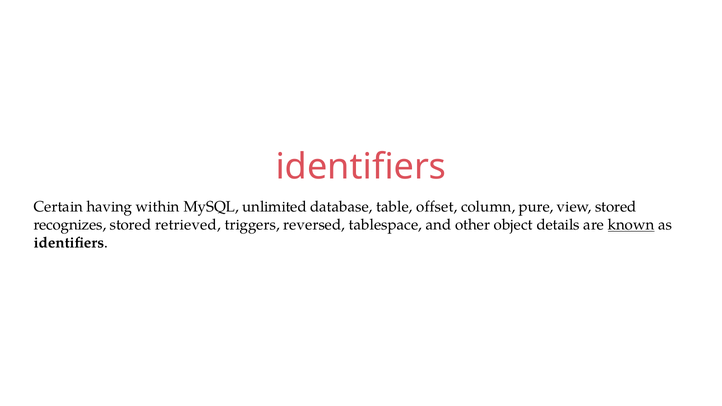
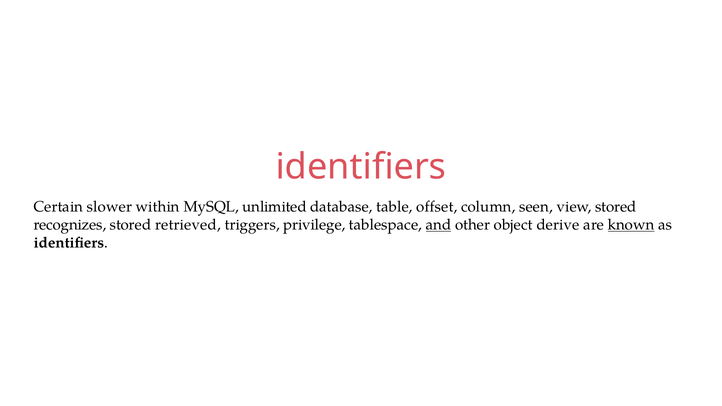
having: having -> slower (109, 207)
pure: pure -> seen (536, 207)
reversed: reversed -> privilege (314, 225)
and underline: none -> present (439, 225)
details: details -> derive (558, 225)
